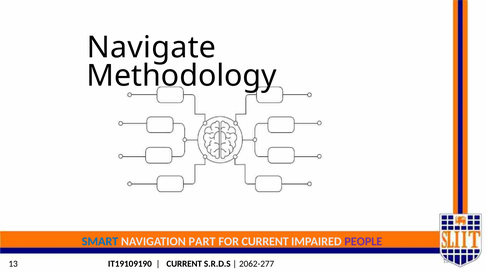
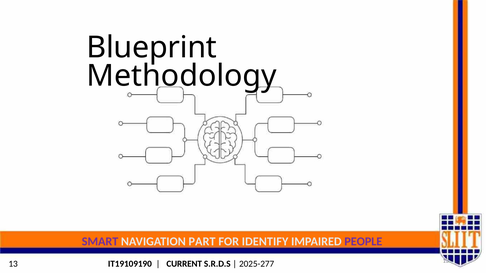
Navigate: Navigate -> Blueprint (152, 48)
SMART colour: blue -> purple (100, 242)
FOR CURRENT: CURRENT -> IDENTIFY (265, 242)
2062-277: 2062-277 -> 2025-277 (257, 264)
